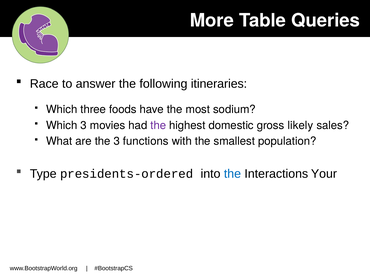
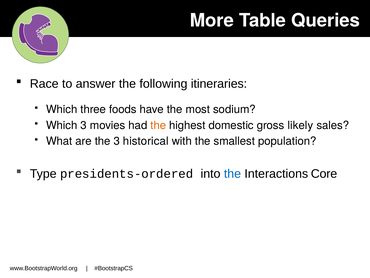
the colour: purple -> orange (158, 125)
functions: functions -> historical (146, 141)
Your: Your -> Core (324, 173)
